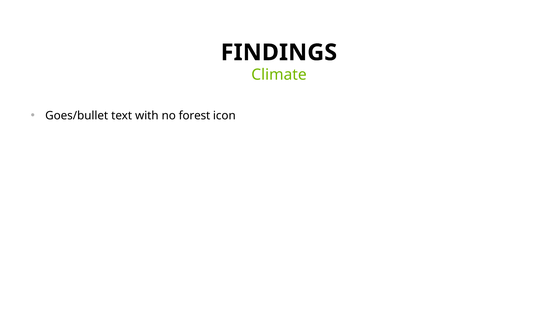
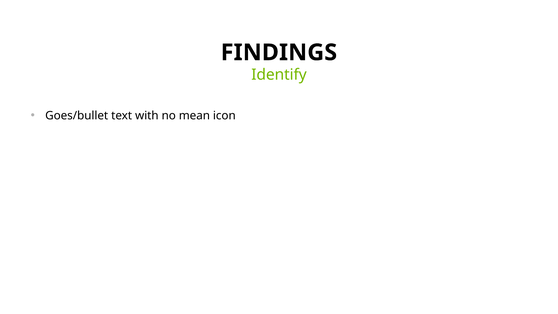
Climate: Climate -> Identify (279, 75)
forest: forest -> mean (194, 115)
